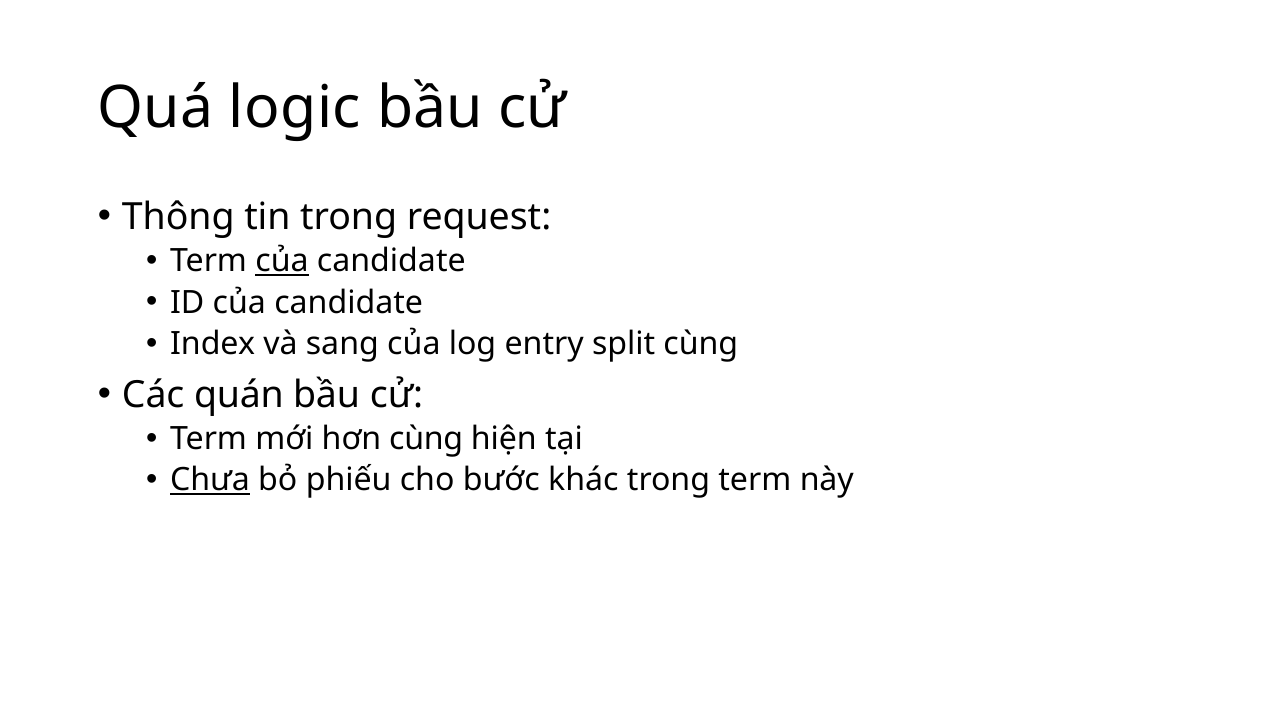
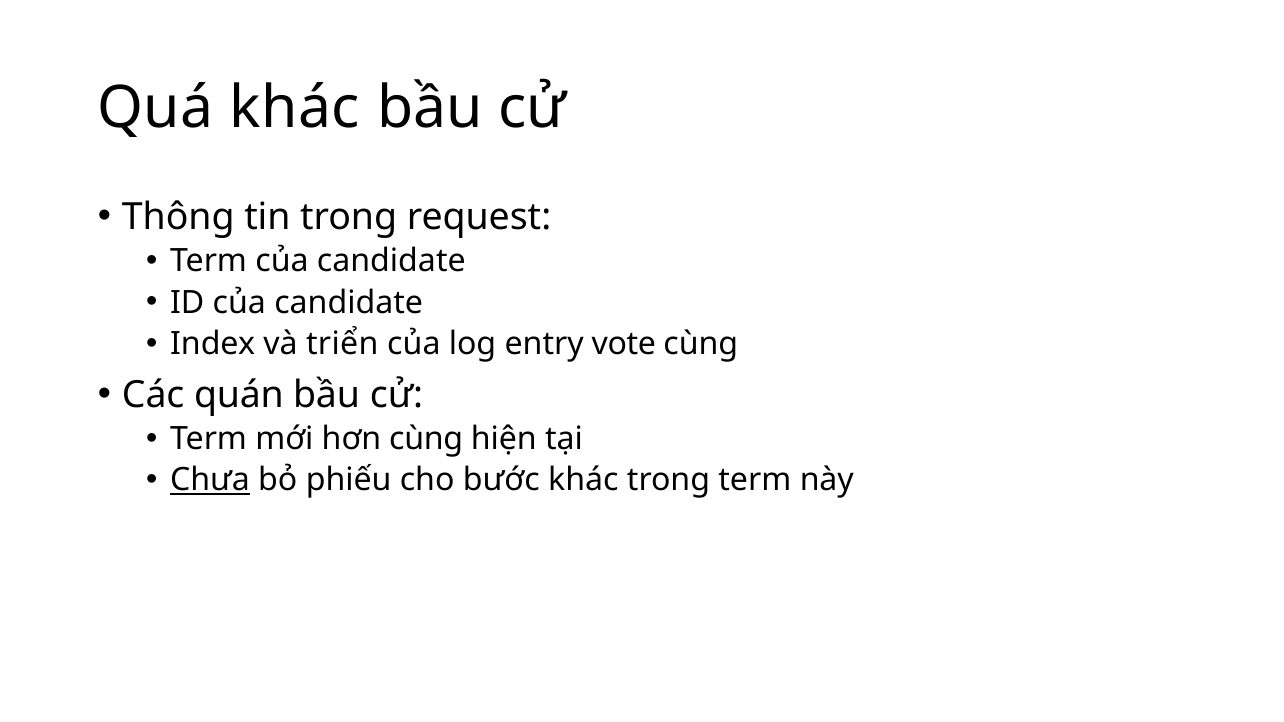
Quá logic: logic -> khác (295, 108)
của underline: present -> none (282, 261)
sang: sang -> triển (342, 344)
split: split -> vote (624, 344)
